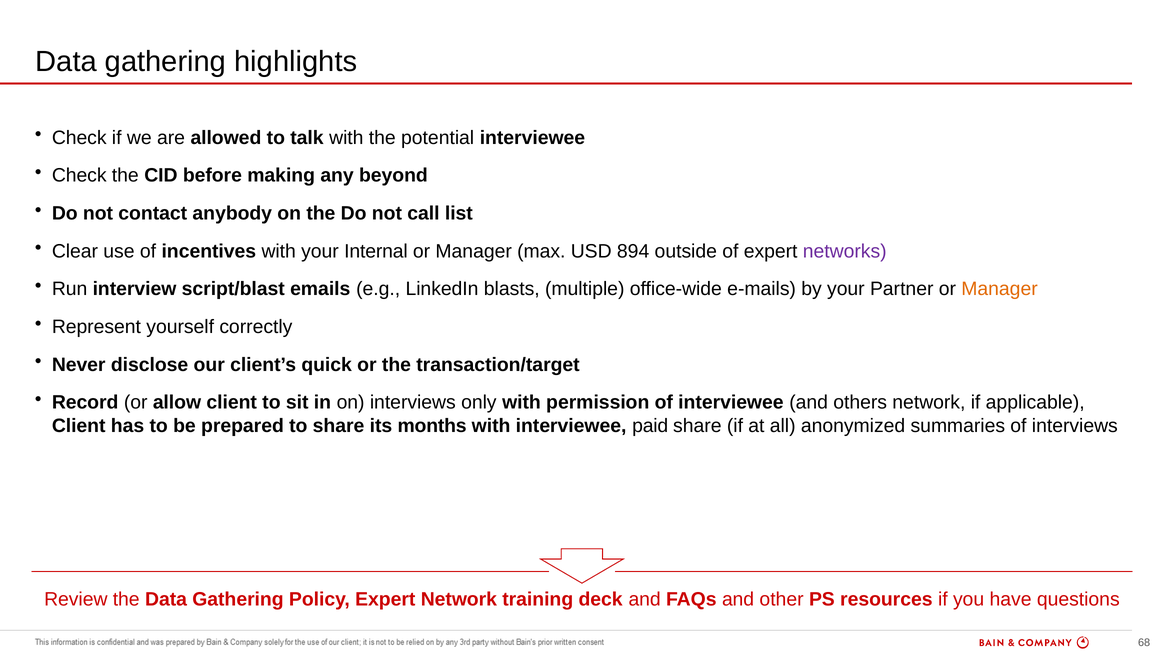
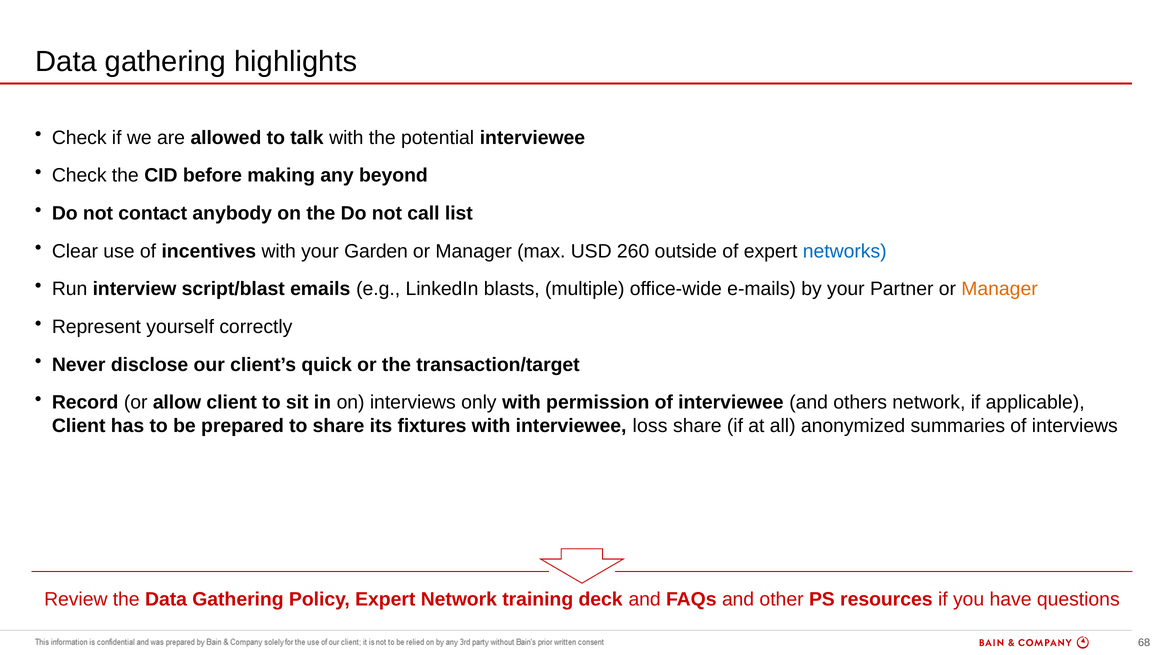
Internal: Internal -> Garden (376, 251)
894: 894 -> 260 (633, 251)
networks colour: purple -> blue (845, 251)
months: months -> fixtures (432, 426)
paid: paid -> loss (650, 426)
